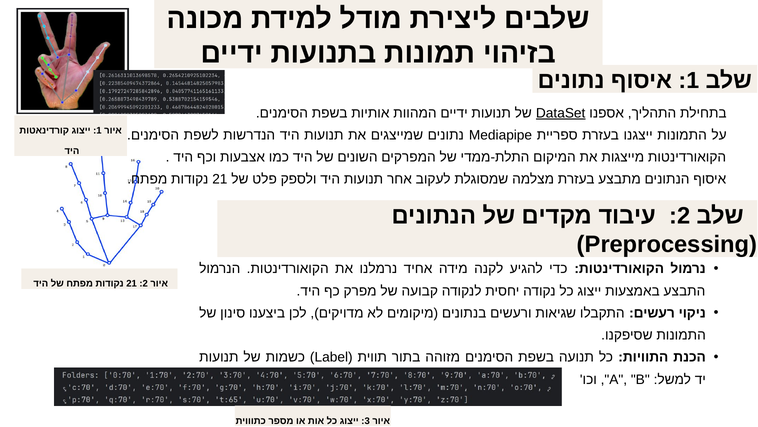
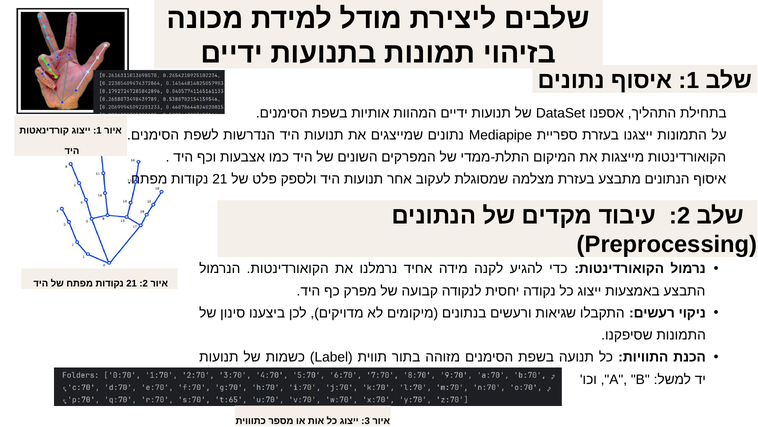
DataSet underline: present -> none (561, 113)
